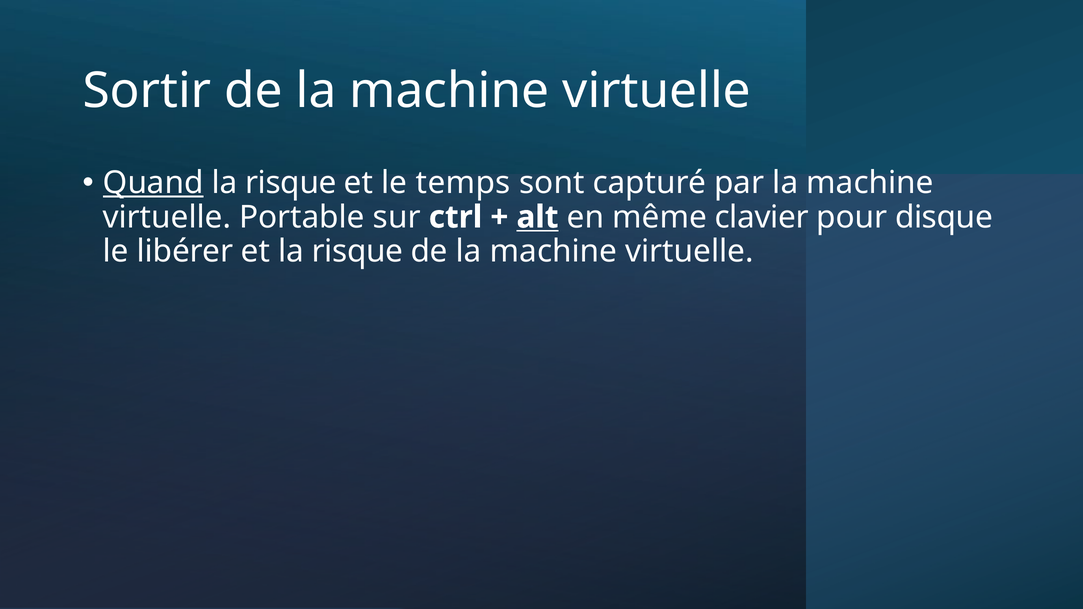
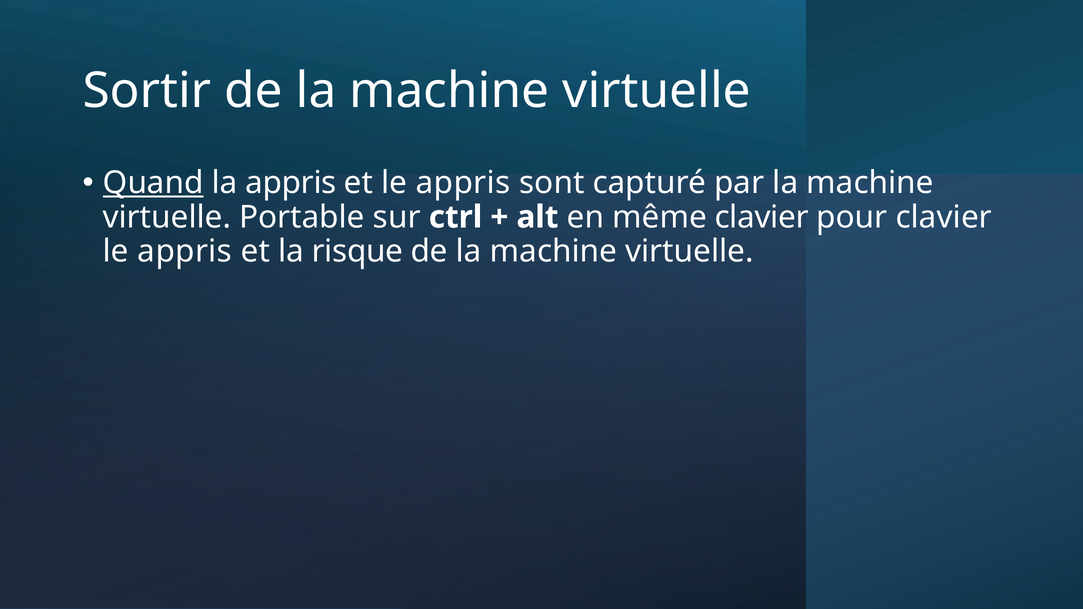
risque: risque -> appris (291, 183)
et le temps: temps -> appris (463, 183)
alt underline: present -> none (538, 217)
pour disque: disque -> clavier (944, 217)
libérer: libérer -> appris (185, 251)
